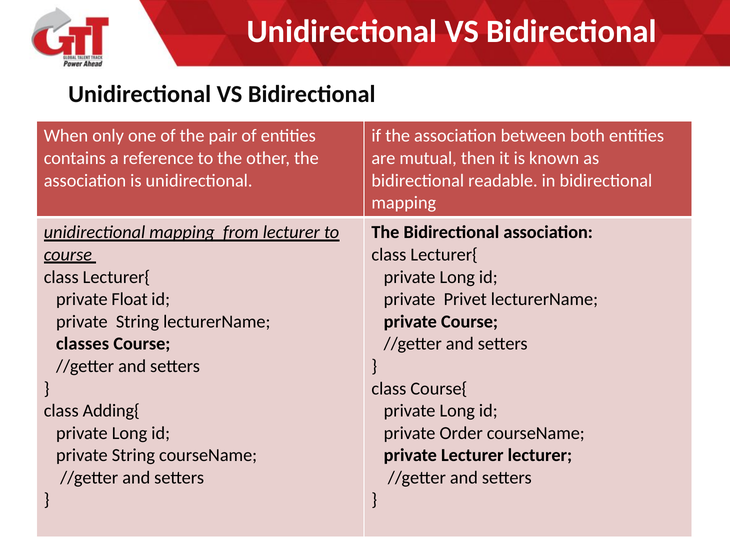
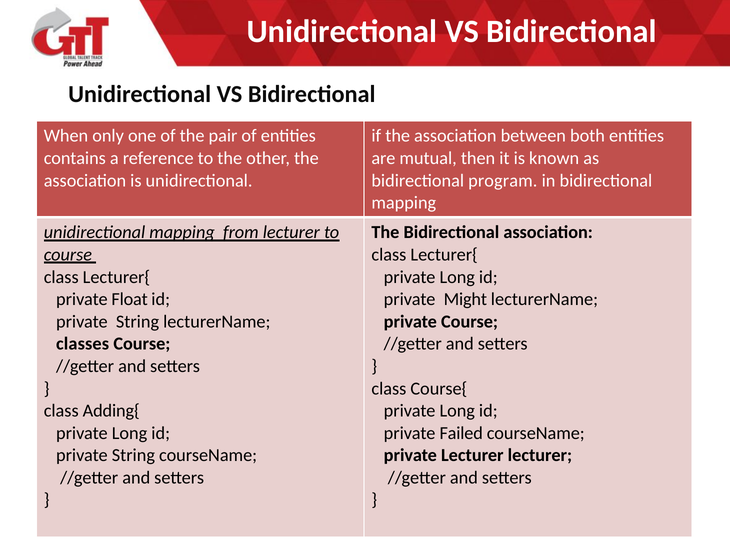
readable: readable -> program (503, 180)
Privet: Privet -> Might (465, 299)
Order: Order -> Failed (461, 433)
